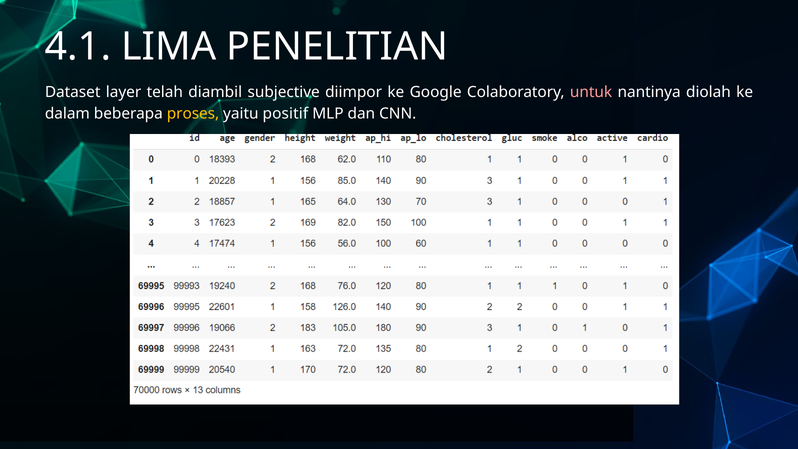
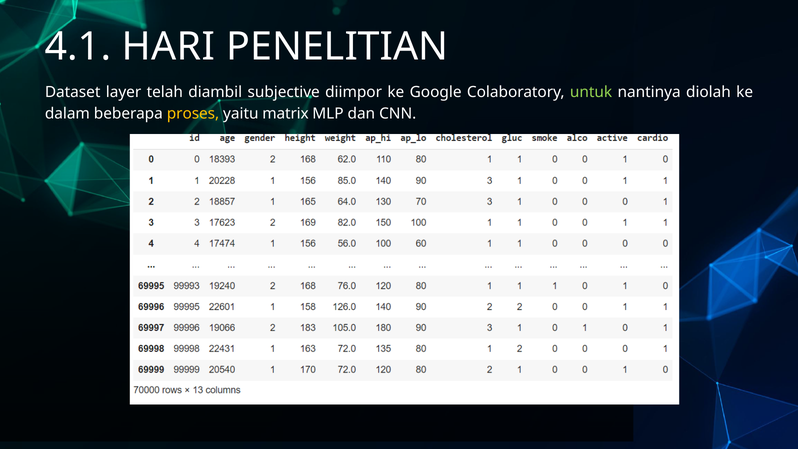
LIMA: LIMA -> HARI (169, 47)
untuk colour: pink -> light green (591, 92)
positif: positif -> matrix (286, 113)
